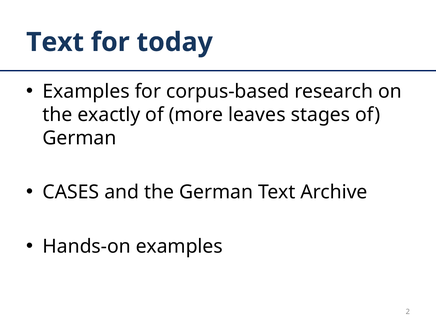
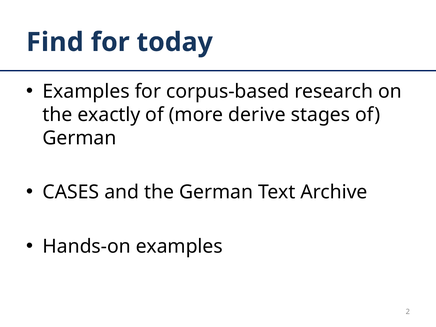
Text: Text -> Find (55, 42)
leaves: leaves -> derive (257, 115)
